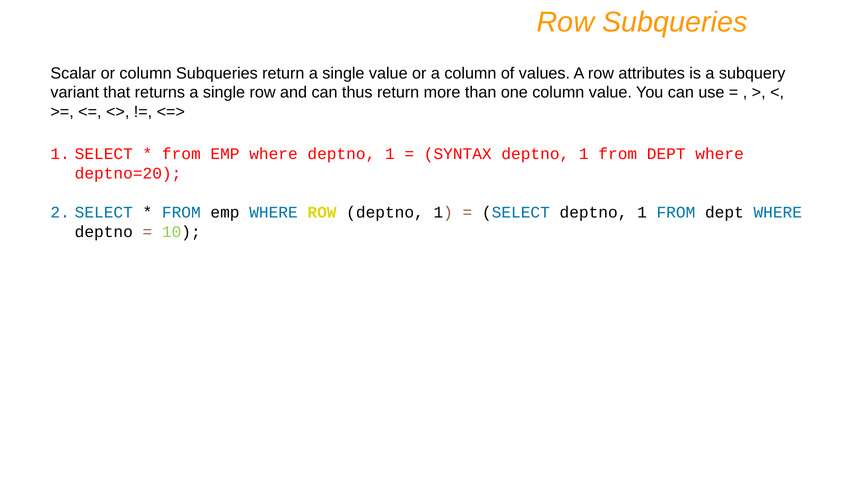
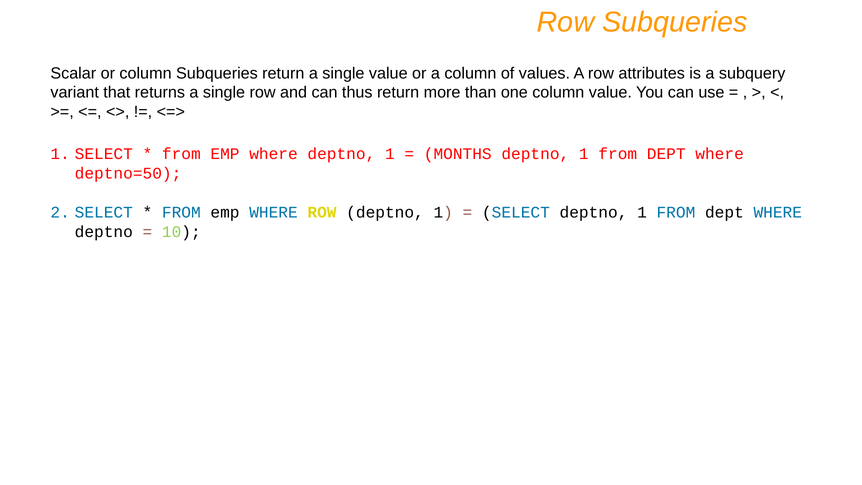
SYNTAX: SYNTAX -> MONTHS (458, 154)
deptno=20: deptno=20 -> deptno=50 (128, 173)
